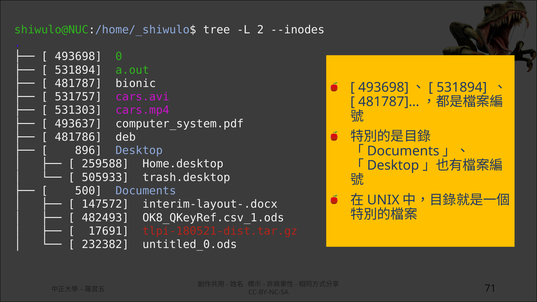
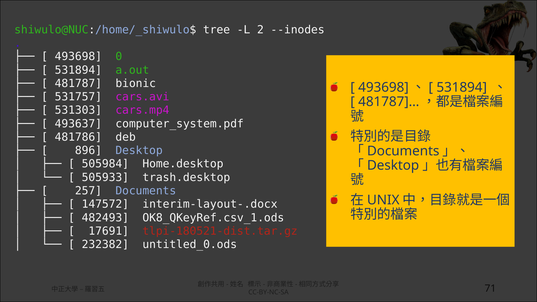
259588: 259588 -> 505984 (105, 164)
500: 500 -> 257 (88, 191)
